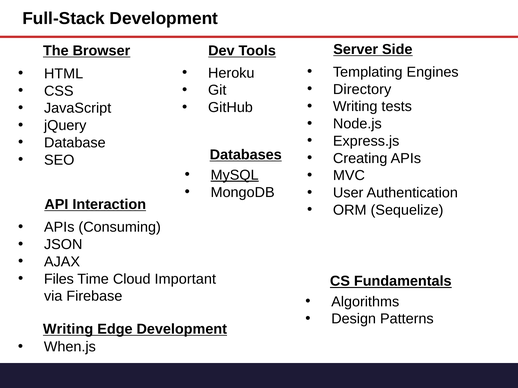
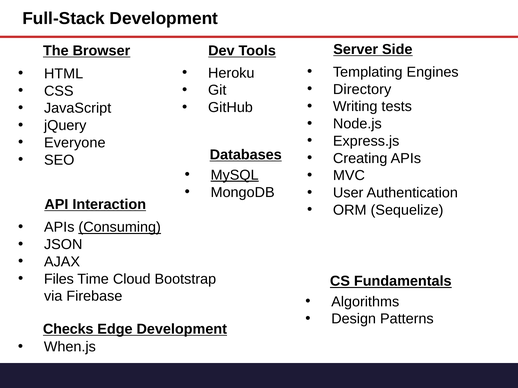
Database: Database -> Everyone (75, 143)
Consuming underline: none -> present (120, 228)
Important: Important -> Bootstrap (185, 279)
Writing: Writing -> Checks (68, 329)
